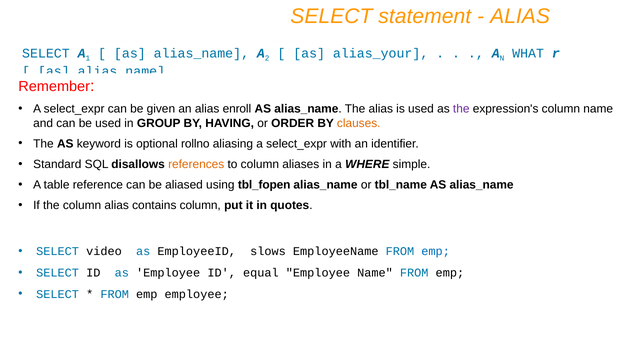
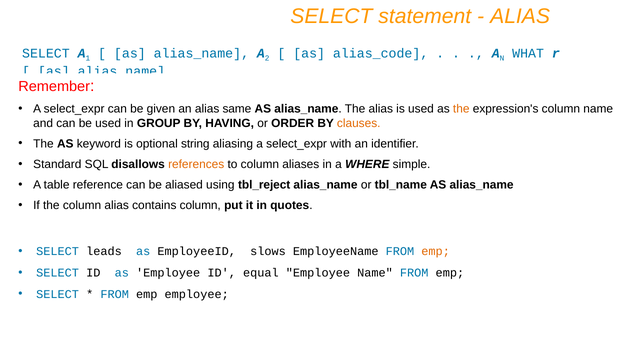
alias_your: alias_your -> alias_code (381, 53)
enroll: enroll -> same (237, 109)
the colour: purple -> orange (461, 109)
rollno: rollno -> string (195, 144)
tbl_fopen: tbl_fopen -> tbl_reject (264, 185)
video: video -> leads (104, 252)
emp colour: blue -> orange (436, 252)
